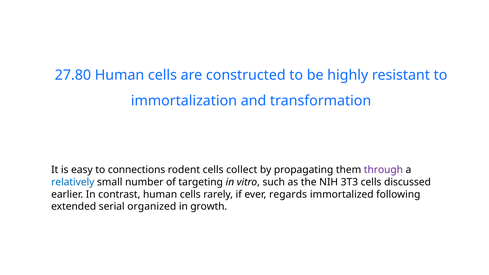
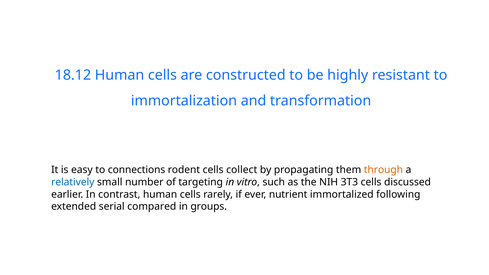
27.80: 27.80 -> 18.12 (73, 75)
through colour: purple -> orange (383, 170)
regards: regards -> nutrient (288, 194)
organized: organized -> compared (152, 207)
growth: growth -> groups (209, 207)
